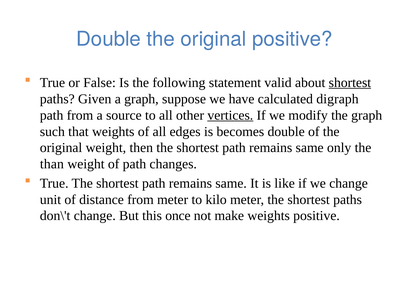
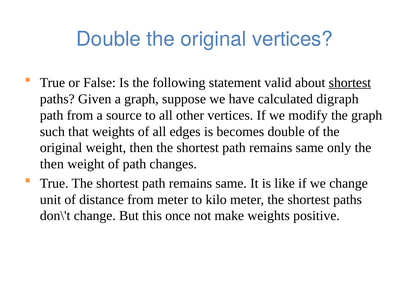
original positive: positive -> vertices (292, 39)
vertices underline: present -> none (230, 115)
than: than -> then (52, 165)
